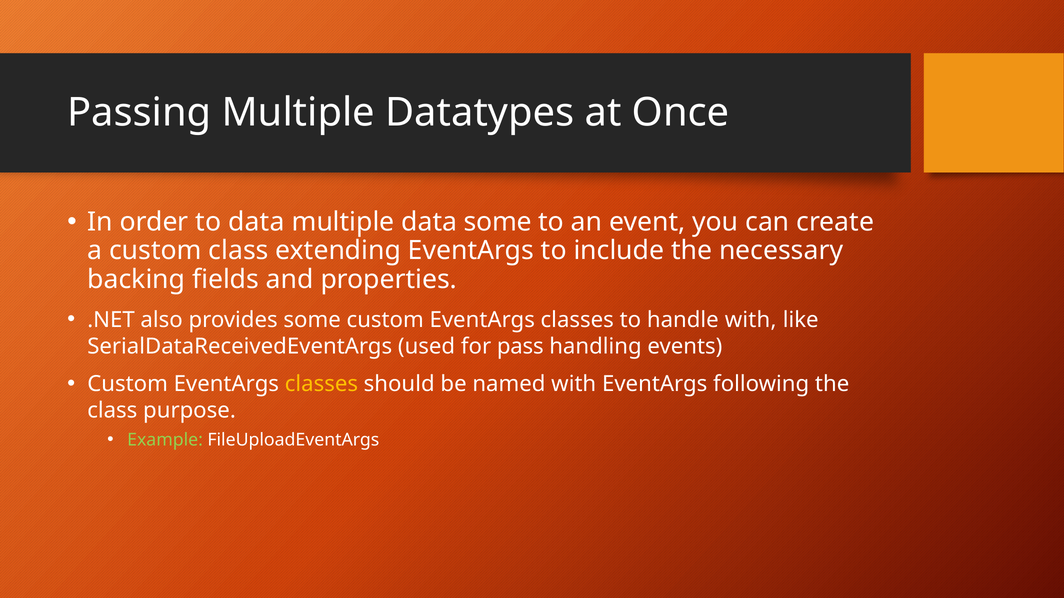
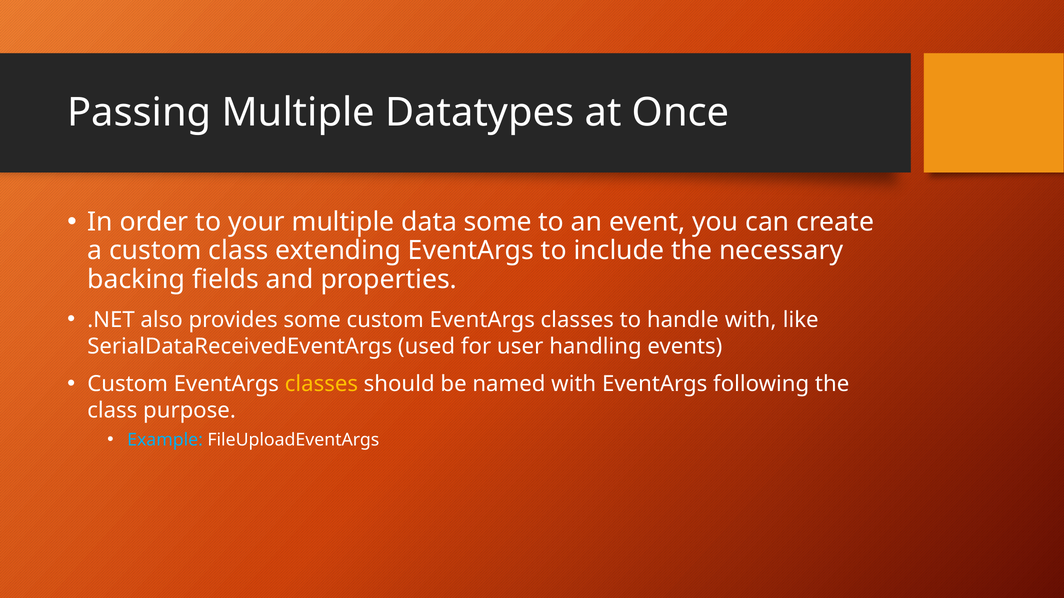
to data: data -> your (256, 222)
pass: pass -> user (520, 347)
Example colour: light green -> light blue (165, 440)
